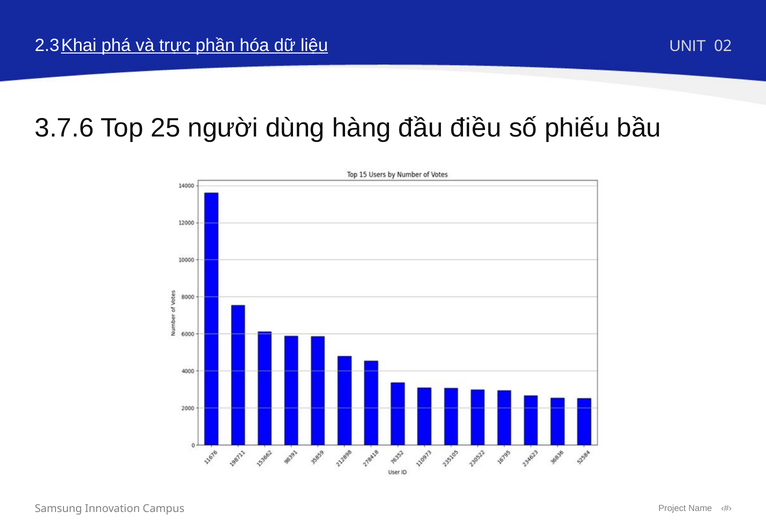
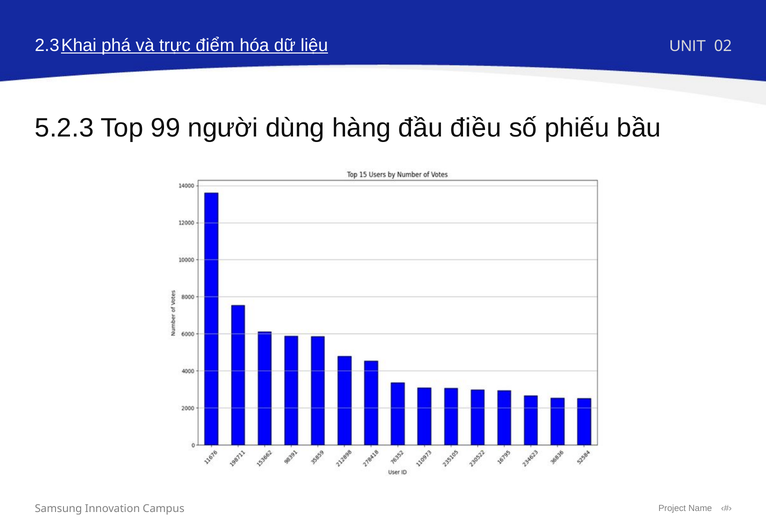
phần: phần -> điểm (215, 45)
3.7.6: 3.7.6 -> 5.2.3 (64, 128)
25: 25 -> 99 (166, 128)
